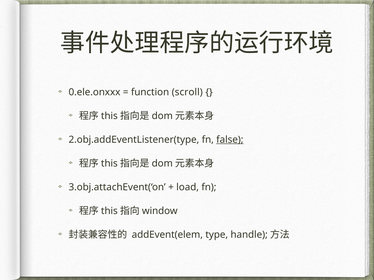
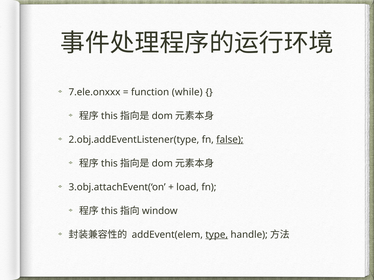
0.ele.onxxx: 0.ele.onxxx -> 7.ele.onxxx (94, 92)
scroll: scroll -> while (187, 92)
type underline: none -> present (217, 235)
